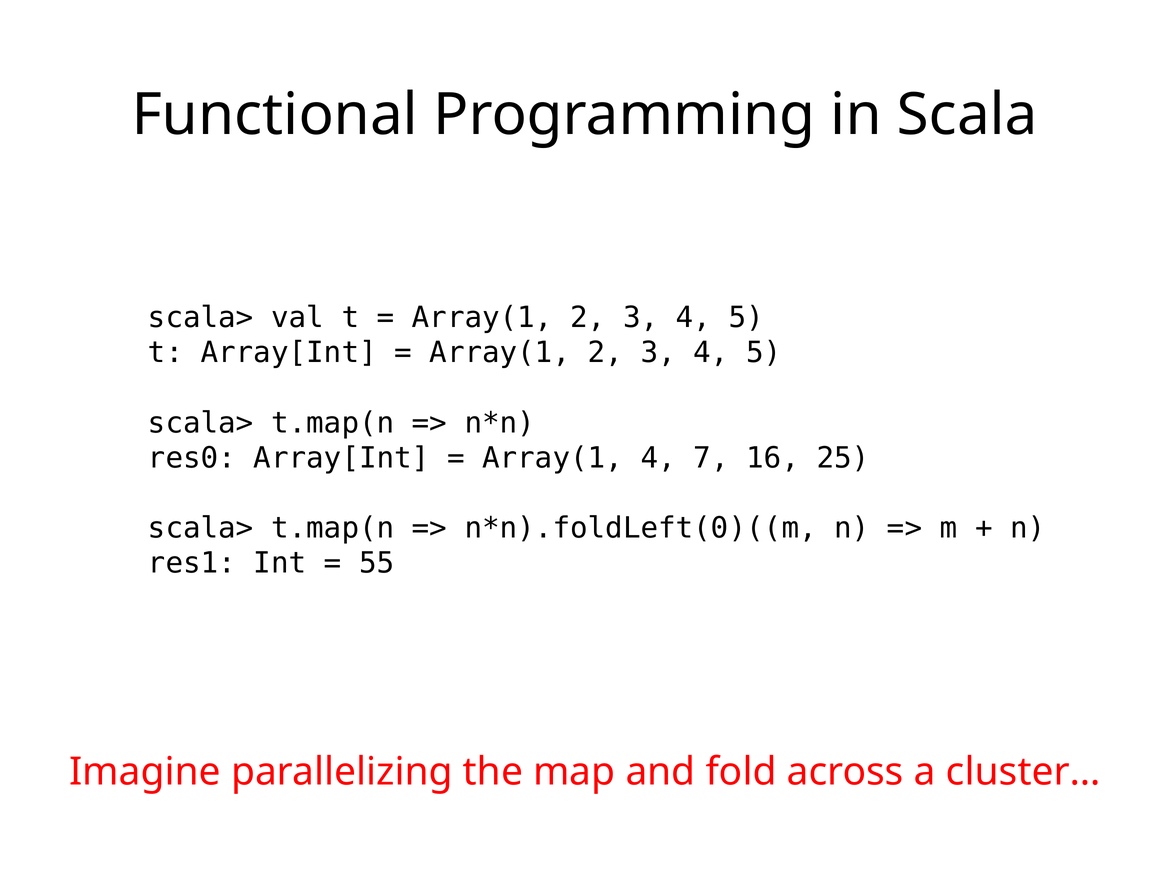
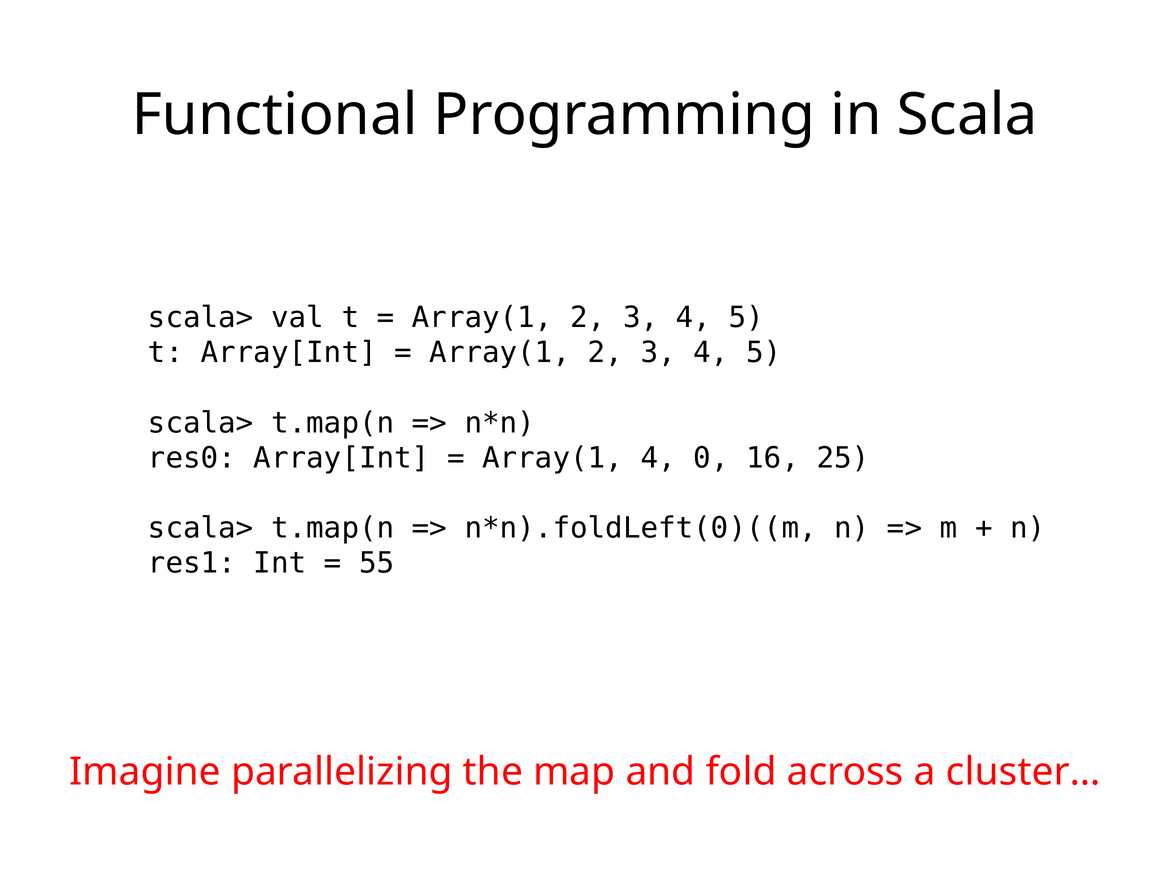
7: 7 -> 0 (711, 458)
